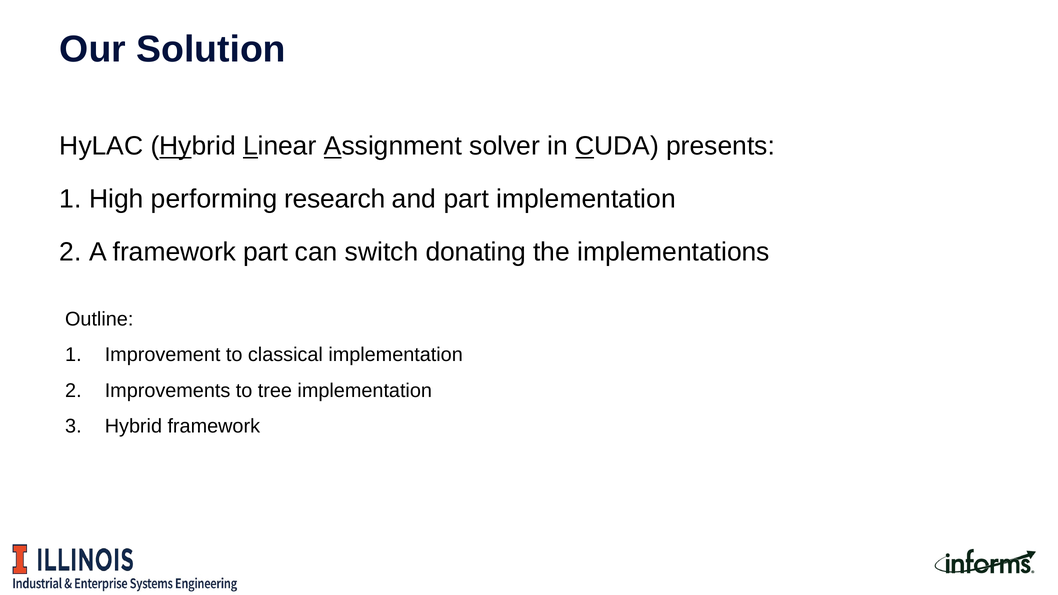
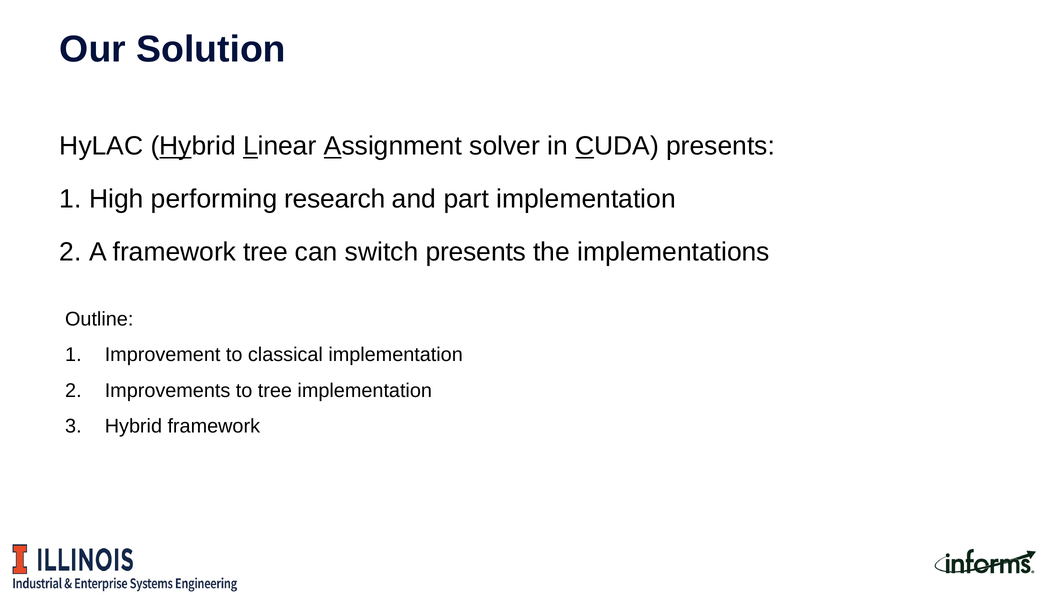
framework part: part -> tree (266, 252)
switch donating: donating -> presents (476, 252)
